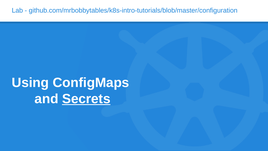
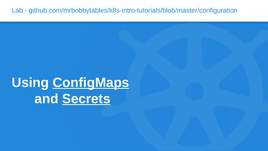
ConfigMaps underline: none -> present (91, 83)
